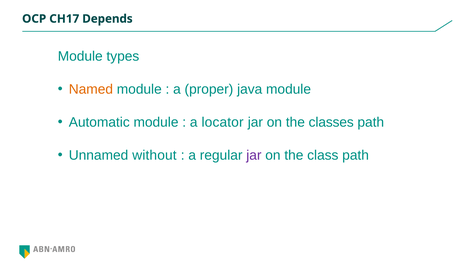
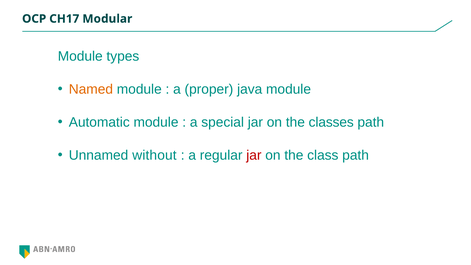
Depends: Depends -> Modular (107, 19)
locator: locator -> special (223, 122)
jar colour: purple -> red (254, 155)
